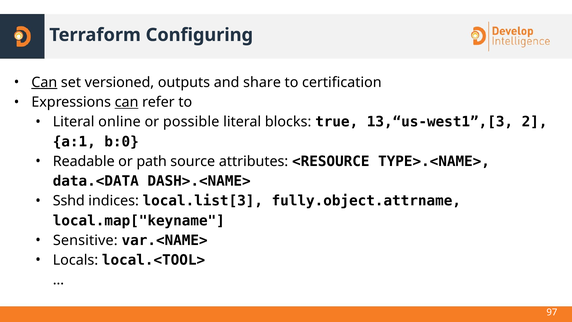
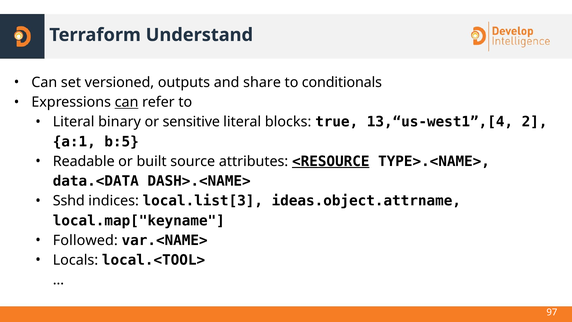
Configuring: Configuring -> Understand (199, 35)
Can underline: present -> none (44, 82)
certification: certification -> conditionals (342, 82)
online: online -> binary (120, 122)
possible: possible -> sensitive (191, 122)
13,“us-west1”,[3: 13,“us-west1”,[3 -> 13,“us-west1”,[4 (440, 122)
b:0: b:0 -> b:5 (122, 142)
path: path -> built (152, 161)
<RESOURCE underline: none -> present (331, 161)
fully.object.attrname: fully.object.attrname -> ideas.object.attrname (366, 201)
Sensitive: Sensitive -> Followed (85, 240)
